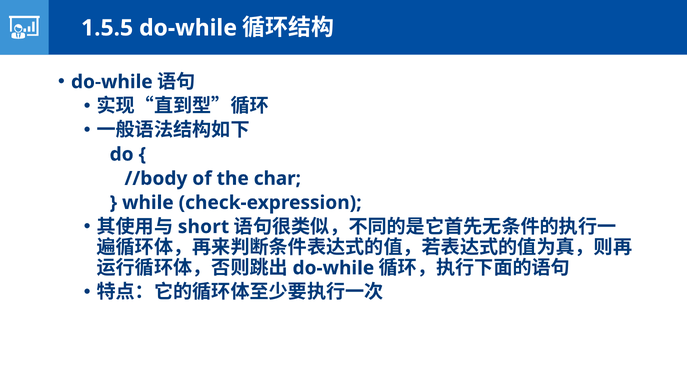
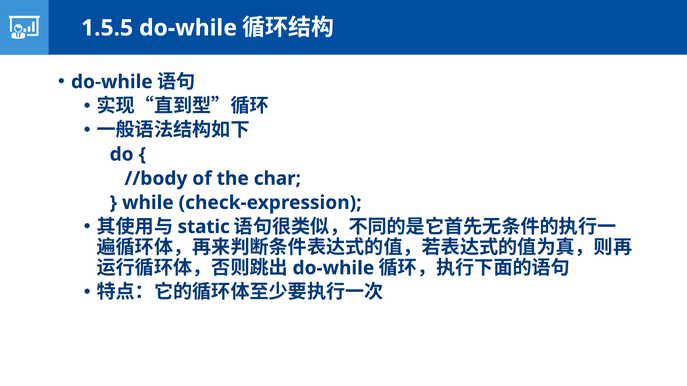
short: short -> static (204, 227)
